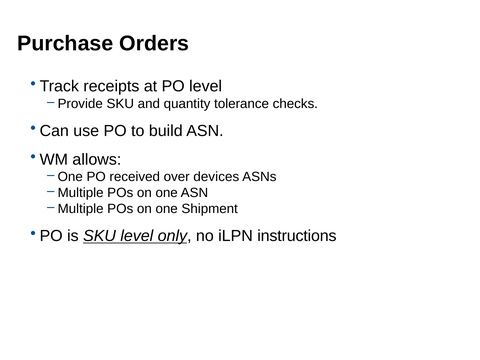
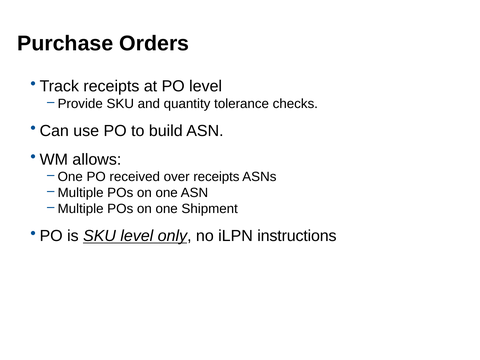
over devices: devices -> receipts (216, 177)
